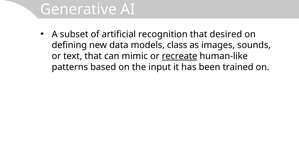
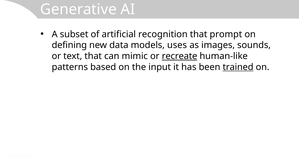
desired: desired -> prompt (226, 34)
class: class -> uses (177, 45)
trained underline: none -> present (238, 67)
